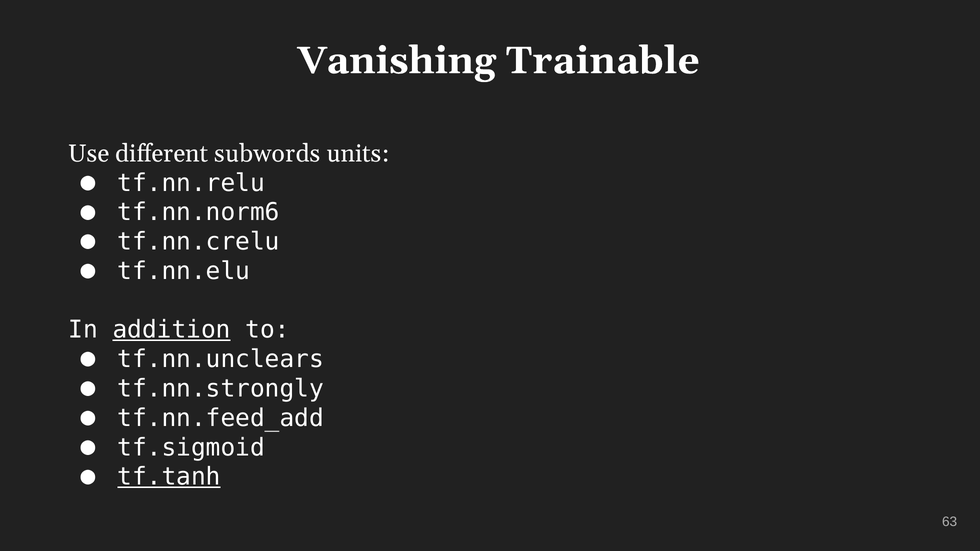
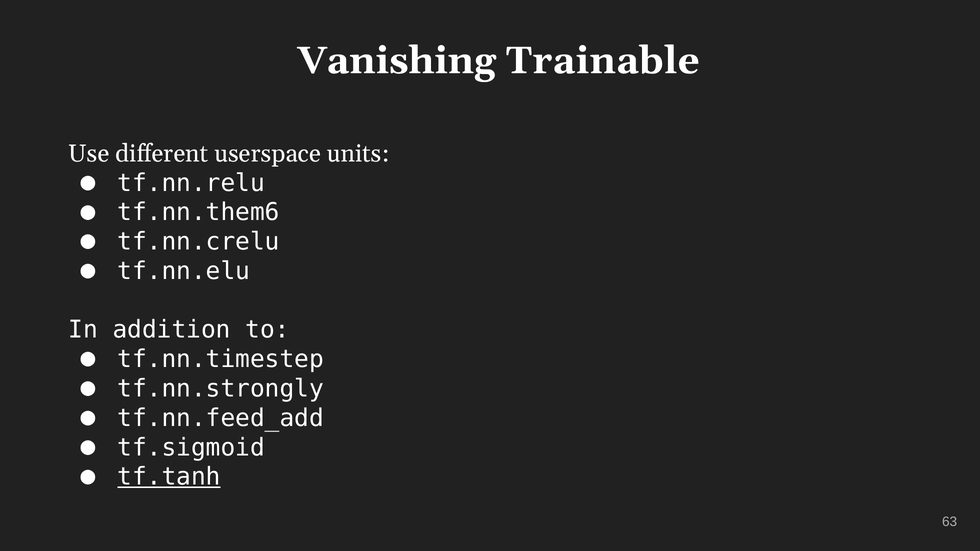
subwords: subwords -> userspace (268, 154)
tf.nn.norm6: tf.nn.norm6 -> tf.nn.them6 (199, 212)
addition underline: present -> none (172, 330)
tf.nn.unclears: tf.nn.unclears -> tf.nn.timestep (221, 359)
